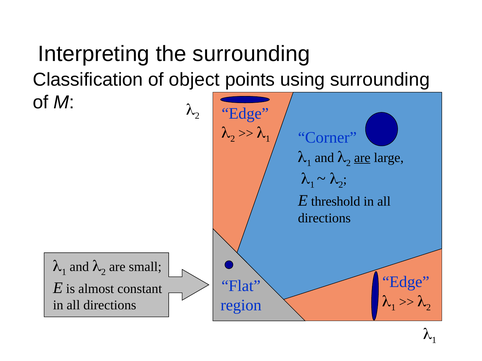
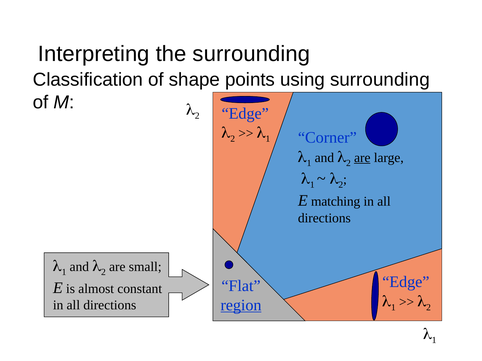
object: object -> shape (194, 80)
threshold: threshold -> matching (336, 202)
region underline: none -> present (241, 306)
